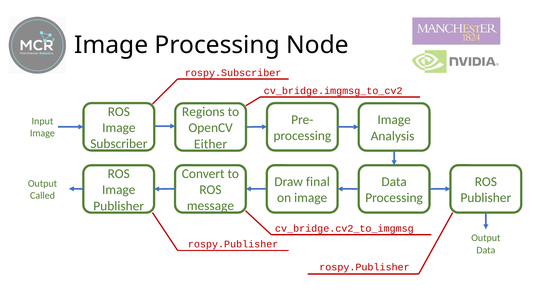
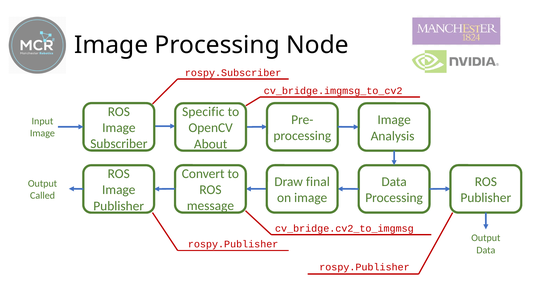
Regions: Regions -> Specific (203, 112)
Either: Either -> About (211, 144)
